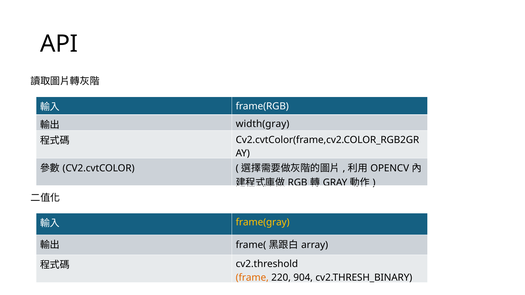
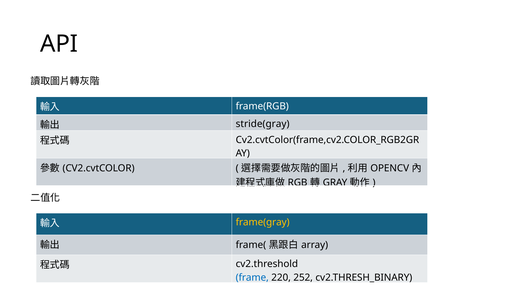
width(gray: width(gray -> stride(gray (263, 124)
frame colour: orange -> blue (252, 278)
904: 904 -> 252 (303, 278)
